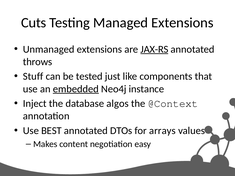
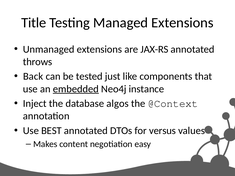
Cuts: Cuts -> Title (34, 23)
JAX-RS underline: present -> none (154, 49)
Stuff: Stuff -> Back (33, 76)
arrays: arrays -> versus (162, 131)
